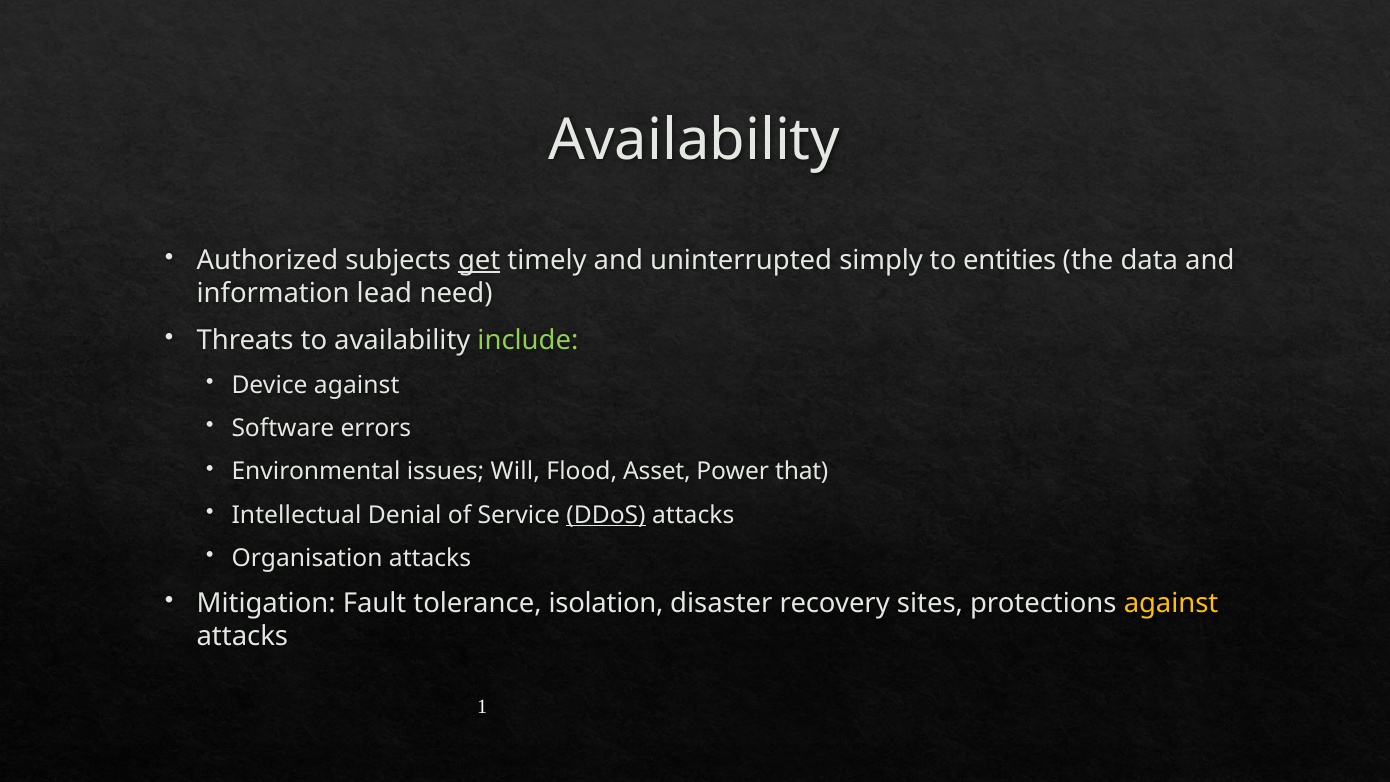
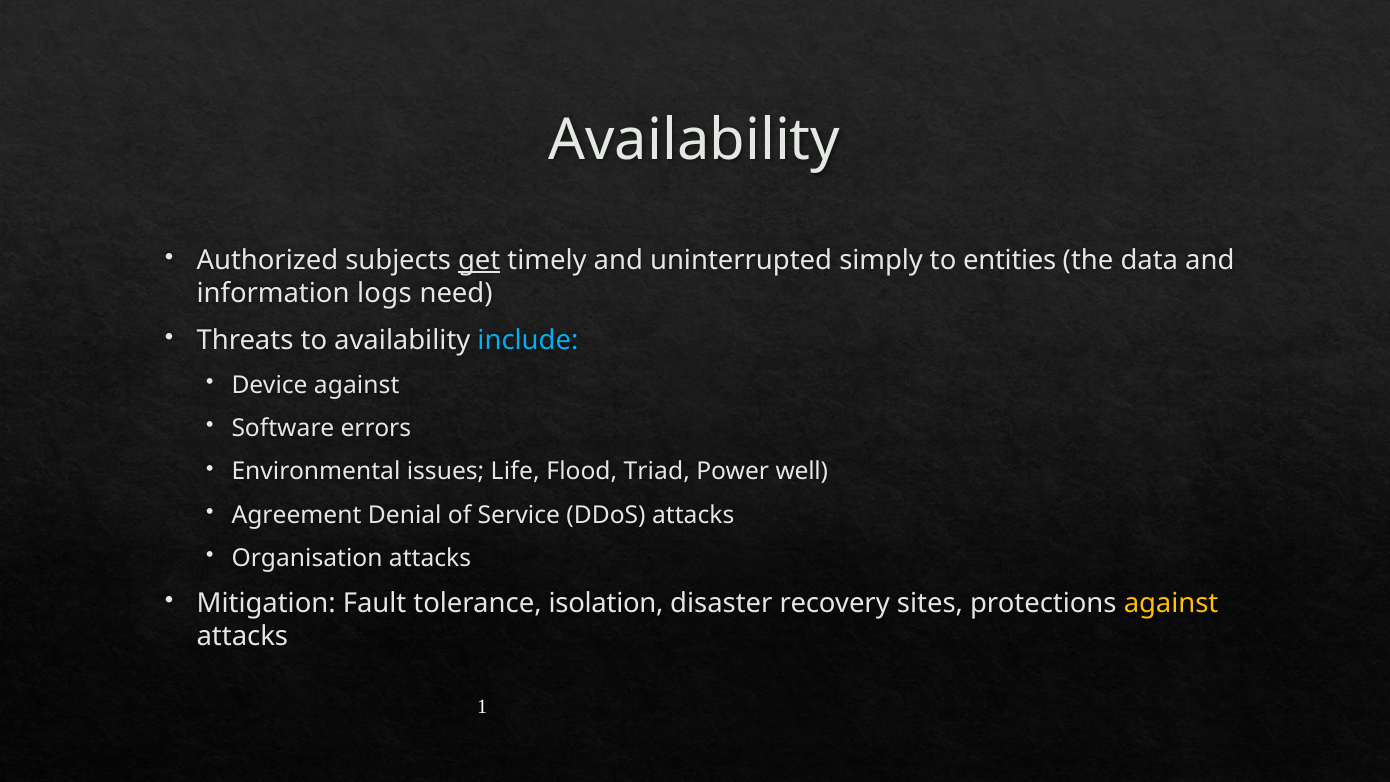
lead: lead -> logs (384, 293)
include colour: light green -> light blue (528, 340)
Will: Will -> Life (515, 472)
Asset: Asset -> Triad (657, 472)
that: that -> well (802, 472)
Intellectual: Intellectual -> Agreement (297, 515)
DDoS underline: present -> none (606, 515)
